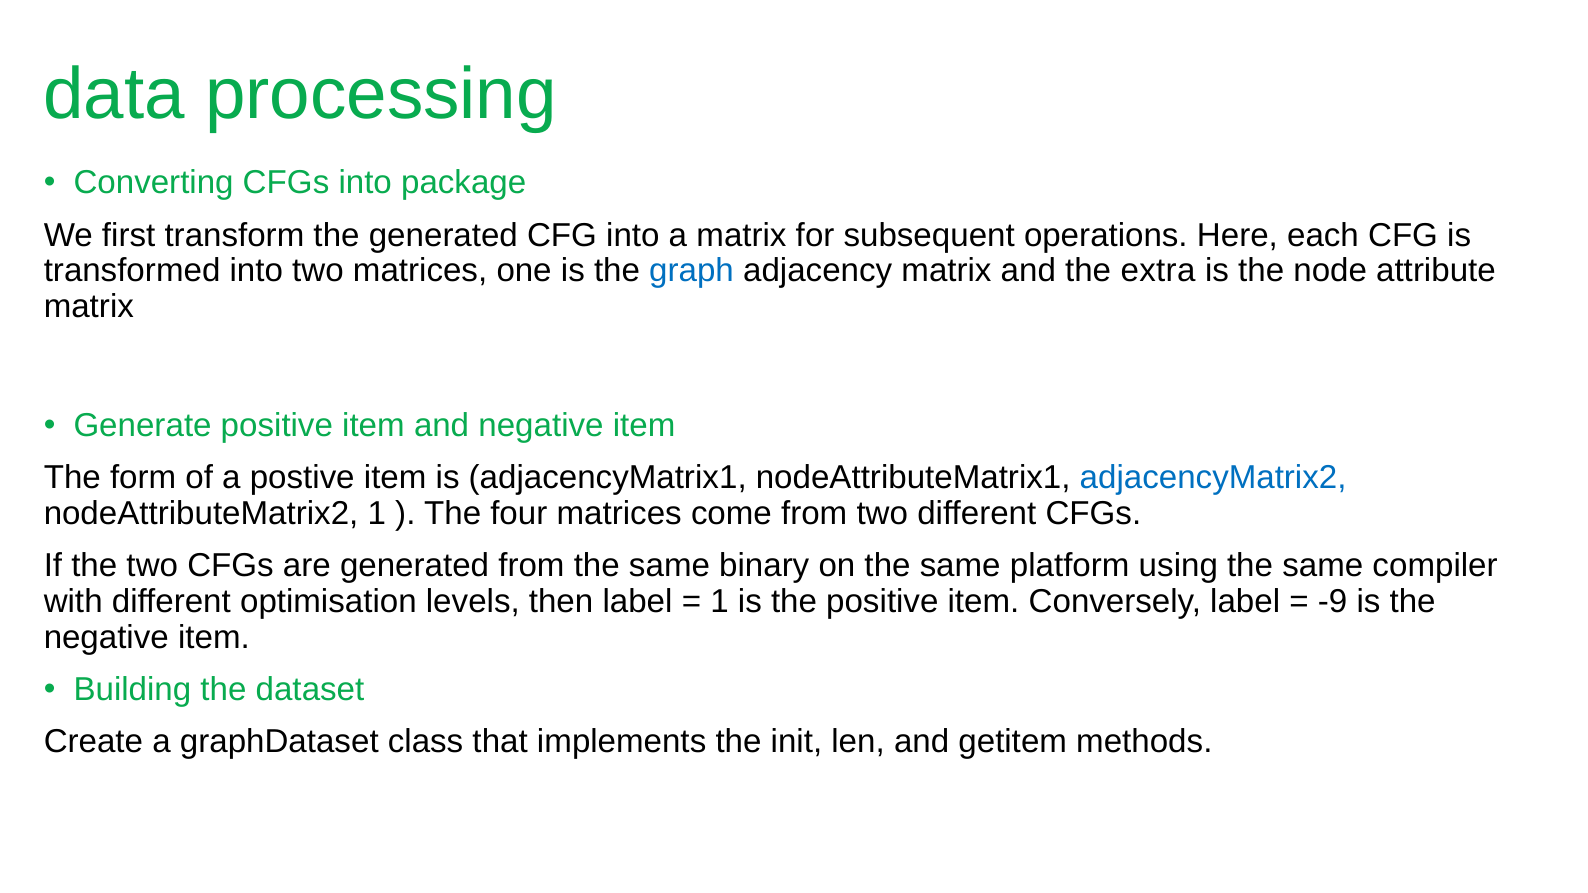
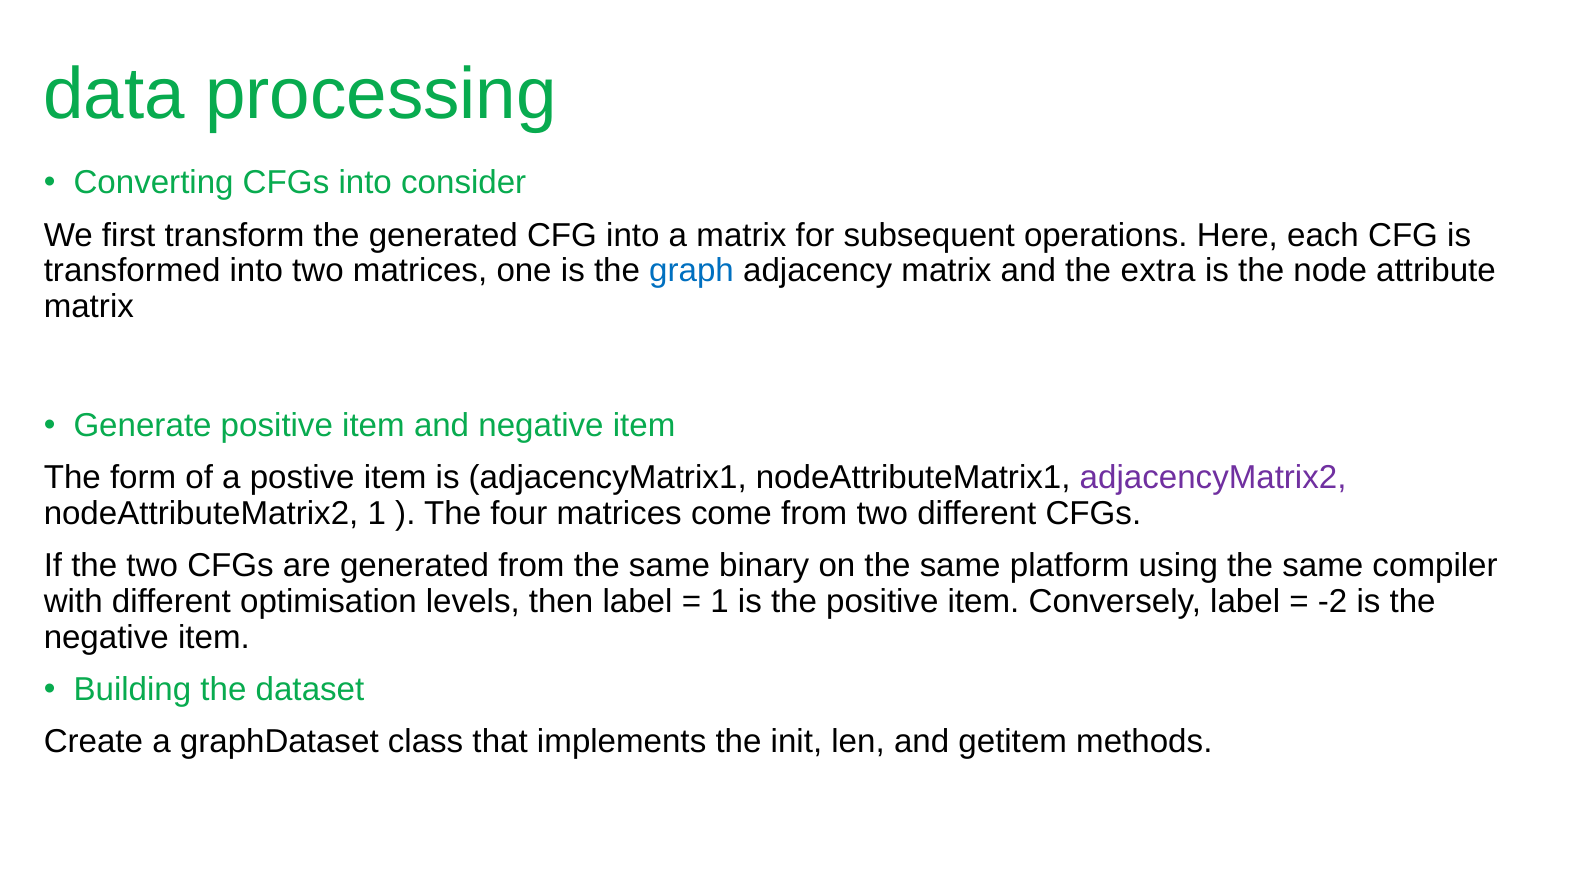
package: package -> consider (464, 183)
adjacencyMatrix2 colour: blue -> purple (1213, 478)
-9: -9 -> -2 (1333, 602)
